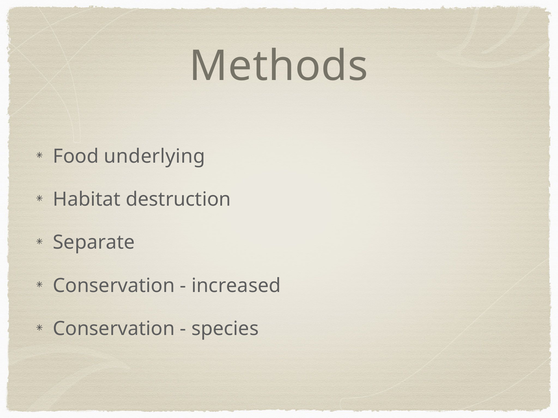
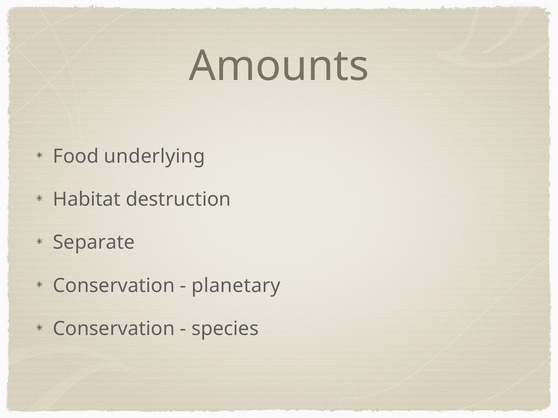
Methods: Methods -> Amounts (279, 66)
increased: increased -> planetary (236, 286)
